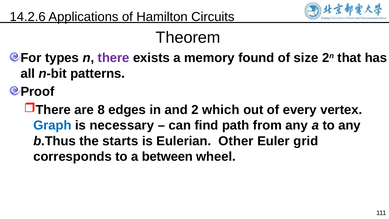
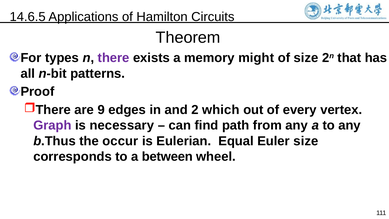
14.2.6: 14.2.6 -> 14.6.5 (28, 17)
found: found -> might (256, 58)
8: 8 -> 9 (101, 110)
Graph colour: blue -> purple (52, 125)
starts: starts -> occur (120, 141)
Other: Other -> Equal (236, 141)
Euler grid: grid -> size (306, 141)
